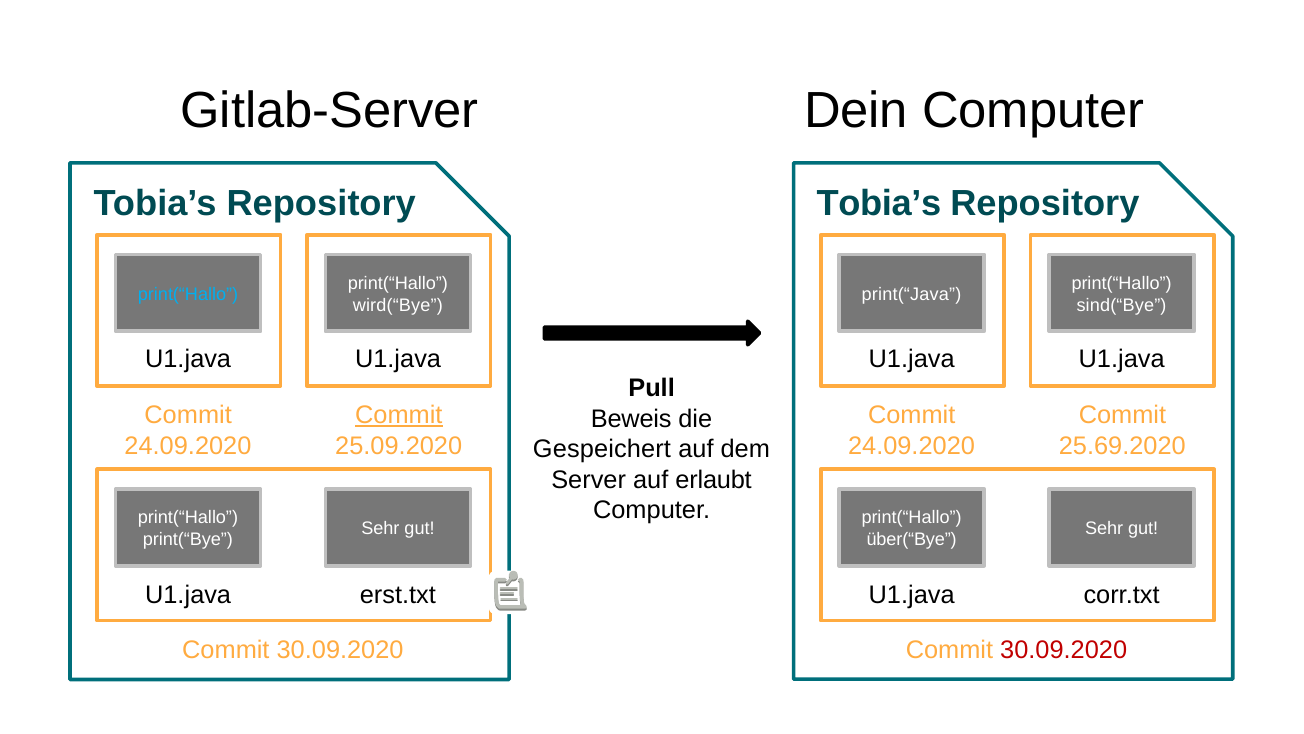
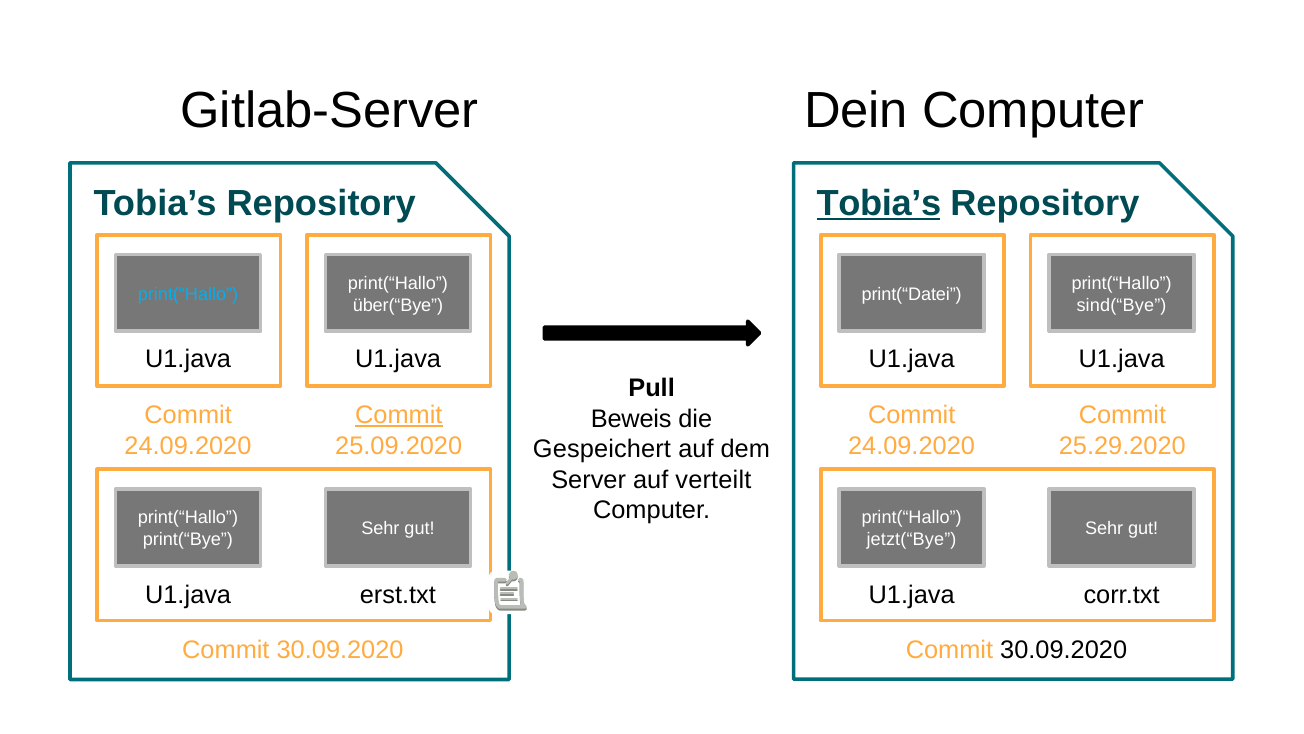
Tobia’s underline: none -> present (879, 203)
print(“Java: print(“Java -> print(“Datei (912, 294)
wird(“Bye: wird(“Bye -> über(“Bye (398, 305)
25.69.2020: 25.69.2020 -> 25.29.2020 (1122, 445)
erlaubt: erlaubt -> verteilt (713, 480)
über(“Bye: über(“Bye -> jetzt(“Bye (912, 539)
30.09.2020 colour: red -> black (1064, 649)
